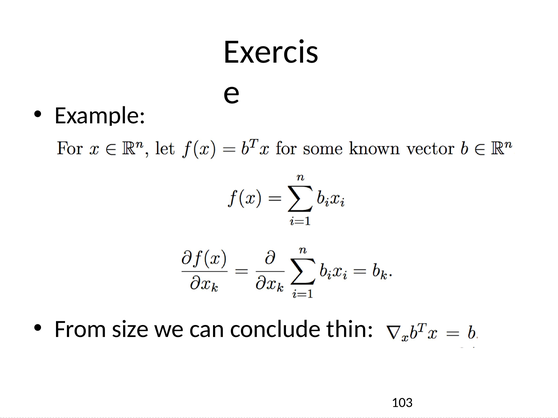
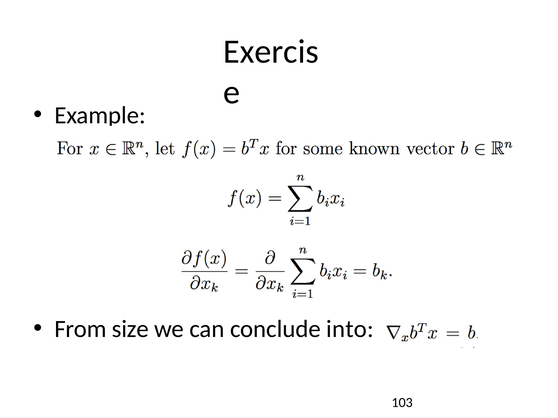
thin: thin -> into (350, 329)
